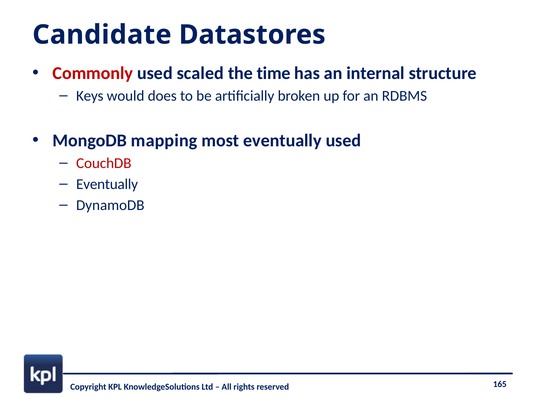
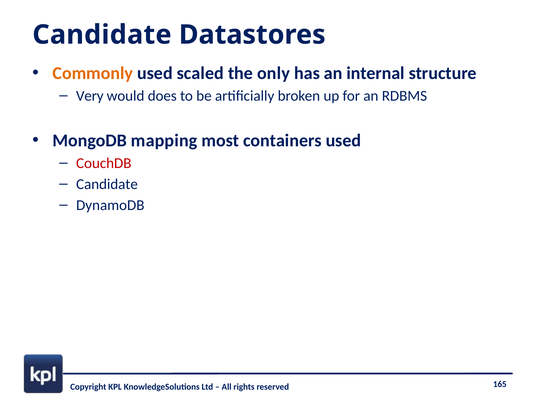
Commonly colour: red -> orange (93, 73)
time: time -> only (274, 73)
Keys: Keys -> Very (90, 96)
most eventually: eventually -> containers (282, 140)
Eventually: Eventually -> Candidate (107, 184)
